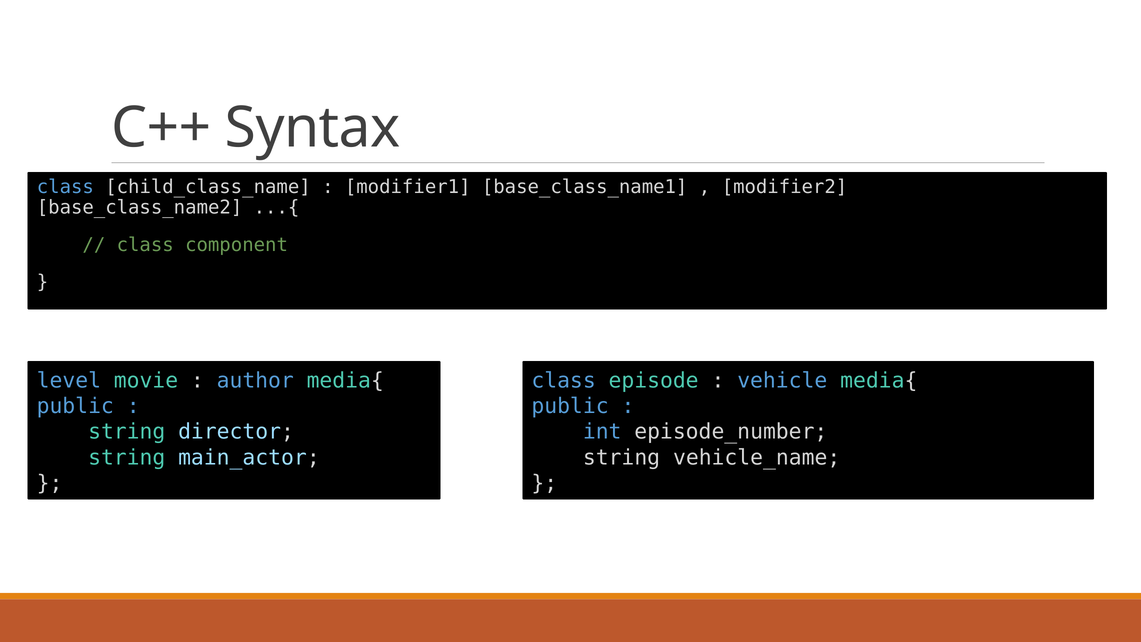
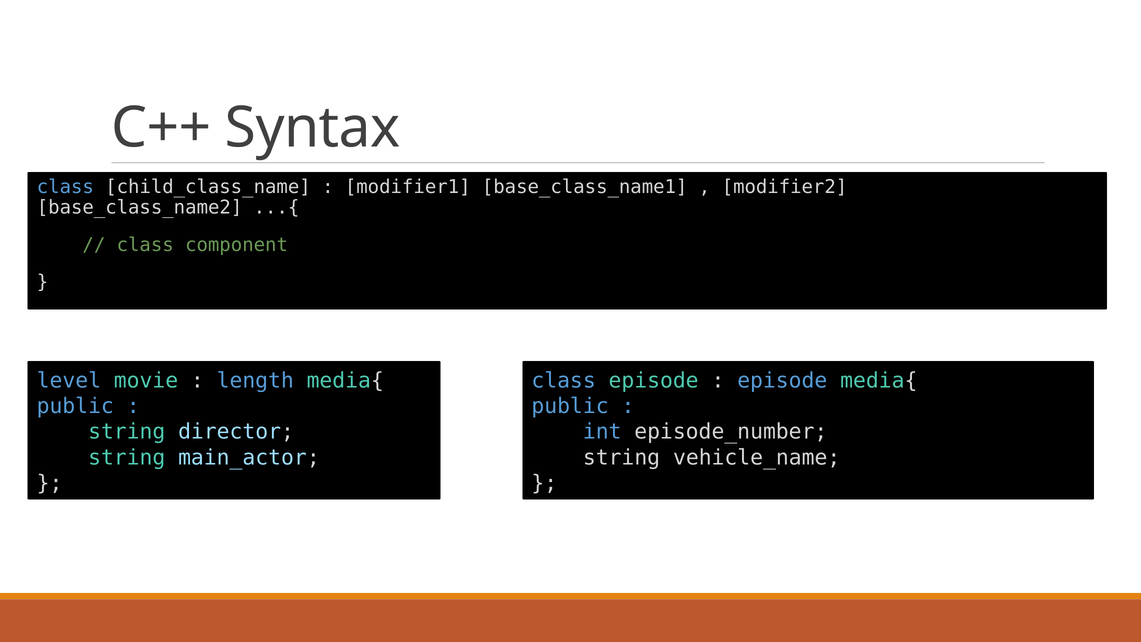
author: author -> length (255, 380)
vehicle: vehicle -> episode (782, 380)
